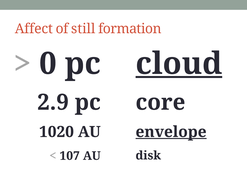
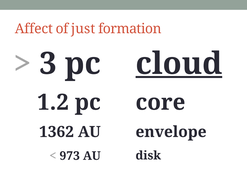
still: still -> just (83, 29)
0: 0 -> 3 (48, 64)
2.9: 2.9 -> 1.2 (53, 103)
1020: 1020 -> 1362 (56, 132)
envelope underline: present -> none (171, 132)
107: 107 -> 973 (70, 156)
